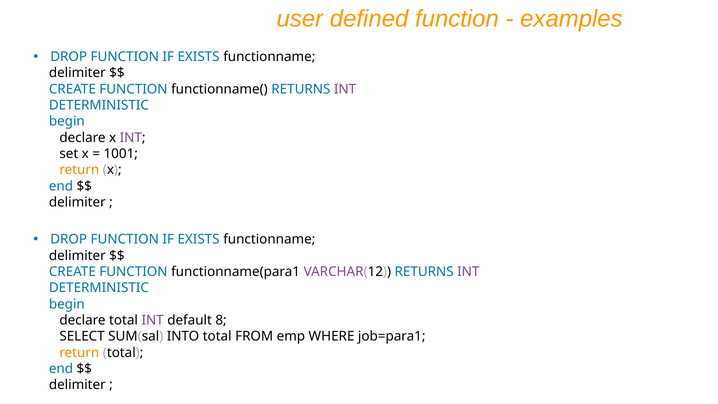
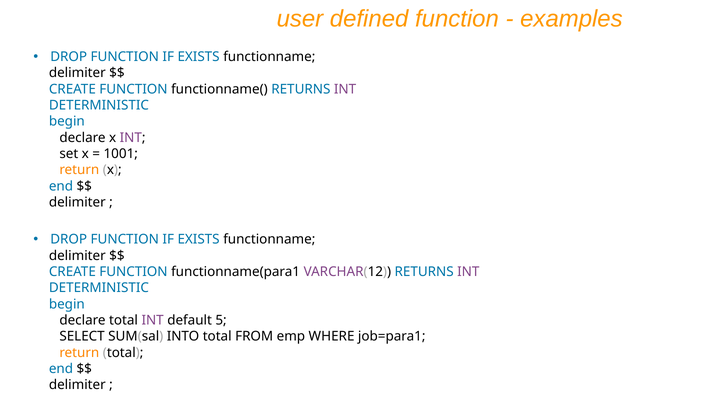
8: 8 -> 5 (221, 320)
